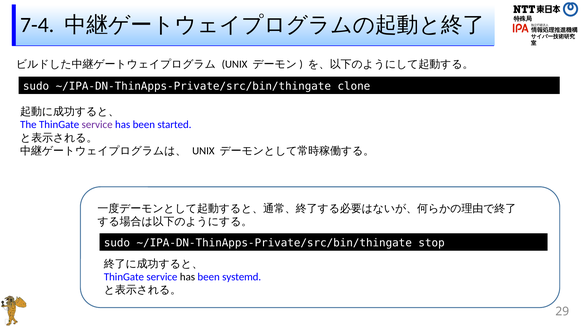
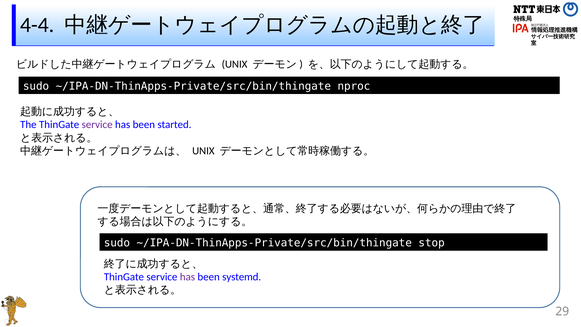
7-4: 7-4 -> 4-4 (37, 25)
clone: clone -> nproc (354, 86)
has colour: black -> purple (187, 277)
